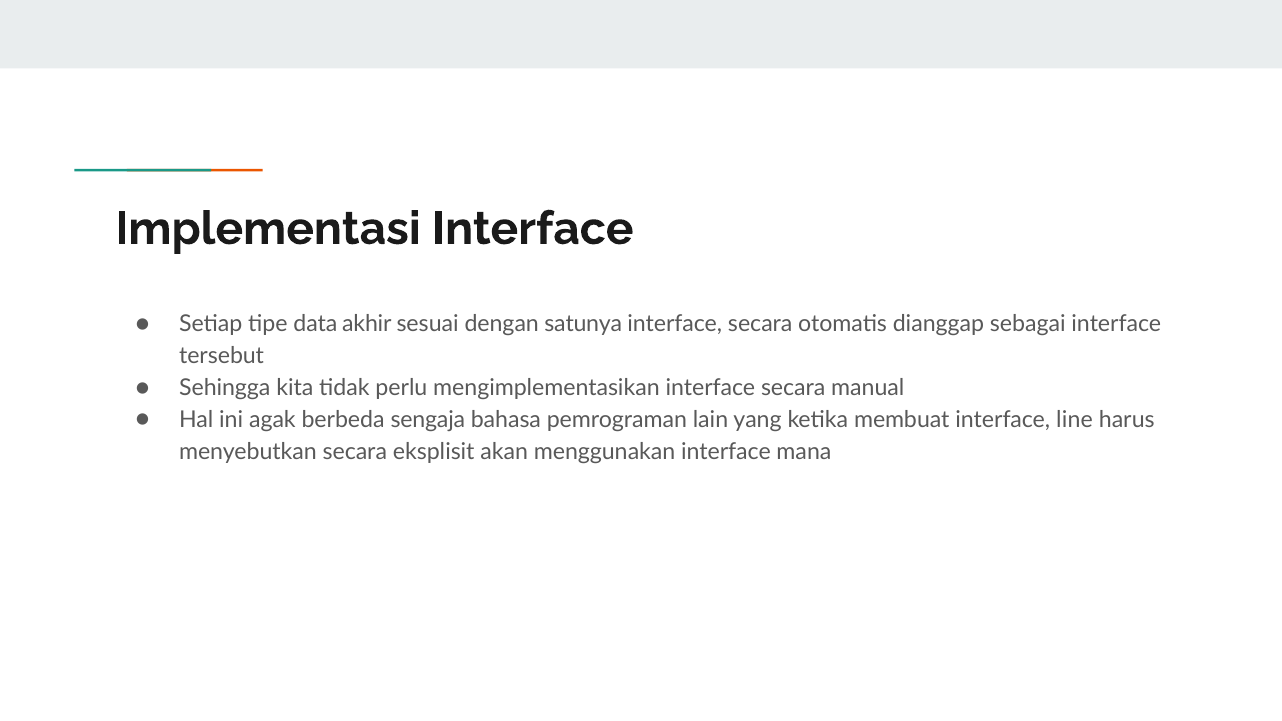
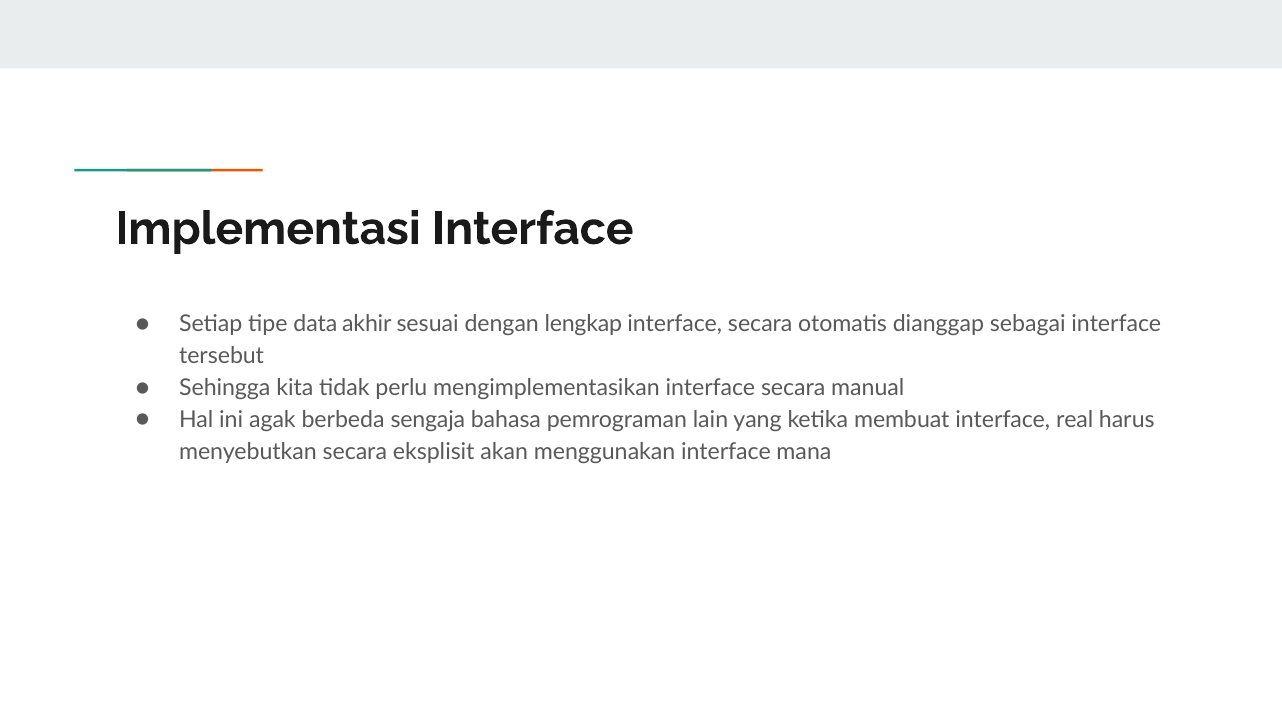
satunya: satunya -> lengkap (583, 324)
line: line -> real (1075, 420)
